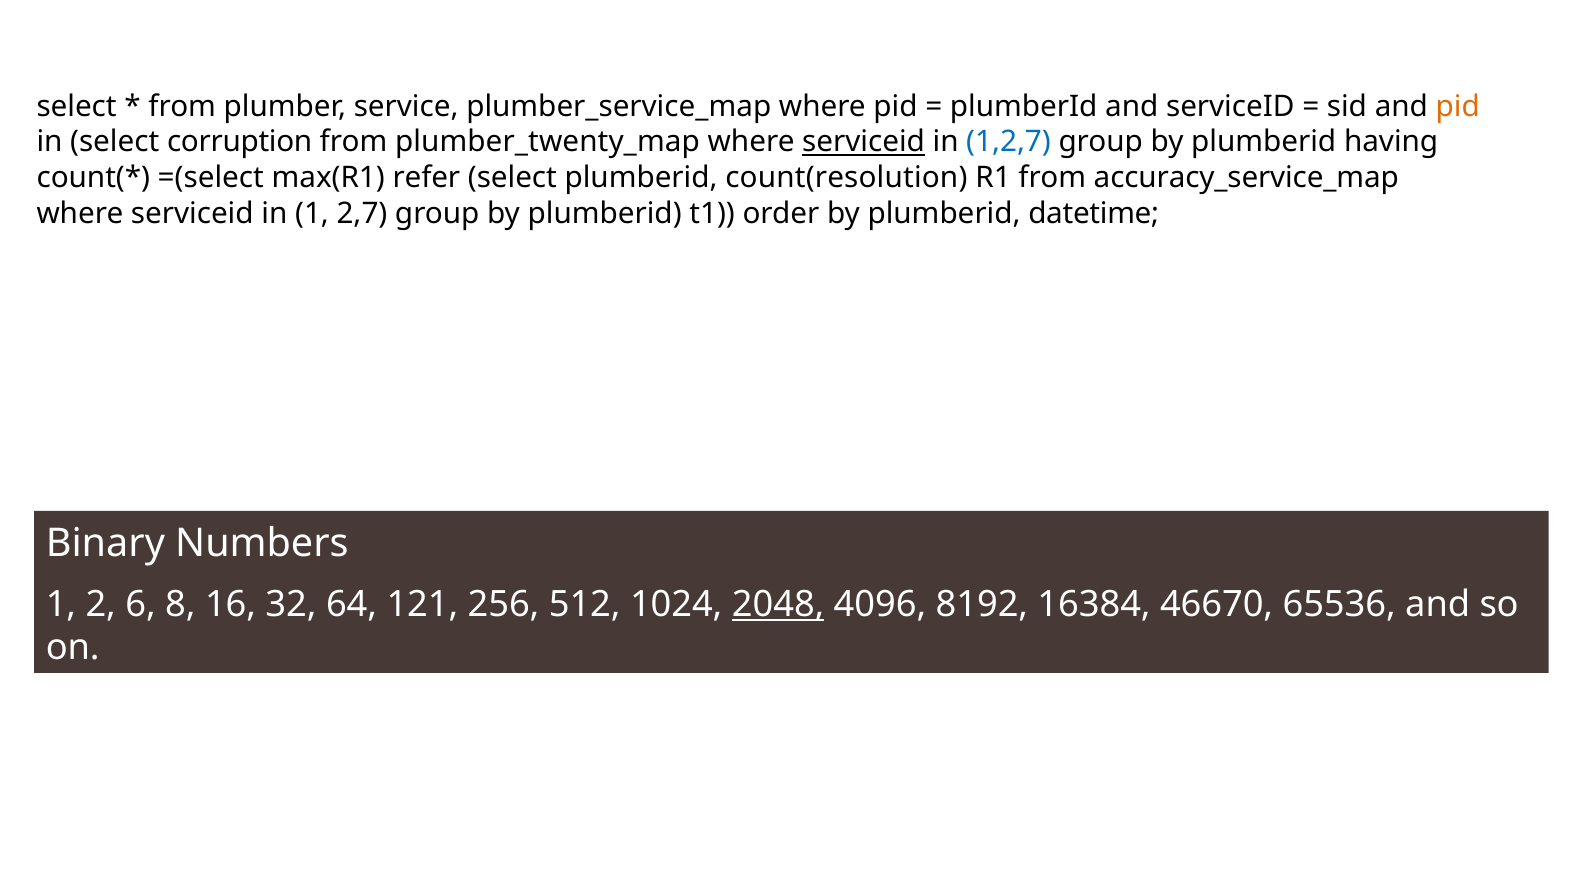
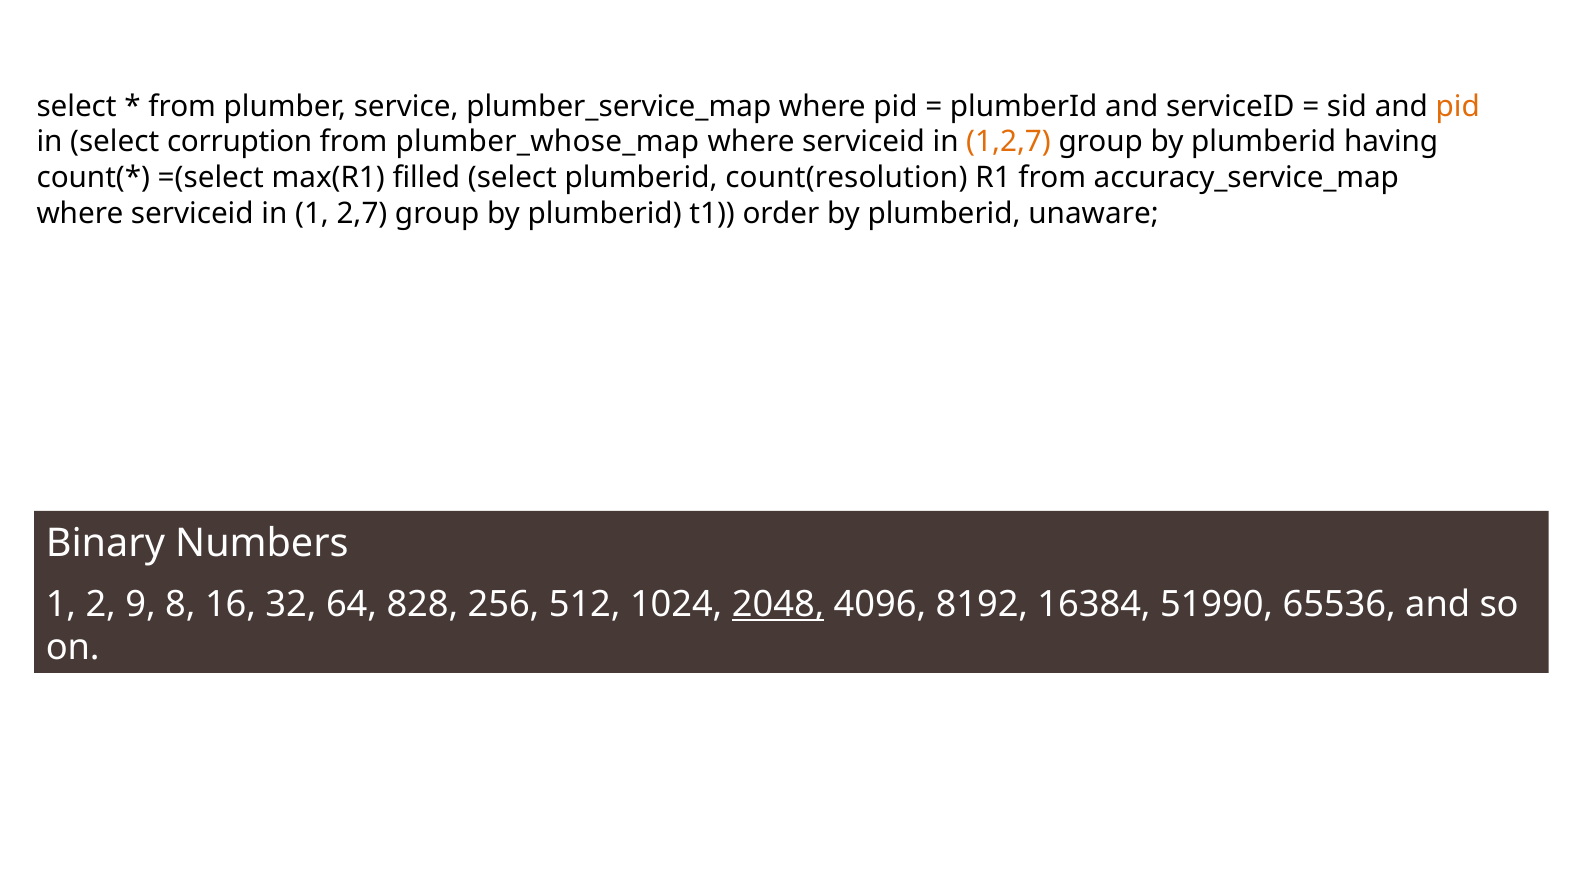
plumber_twenty_map: plumber_twenty_map -> plumber_whose_map (547, 142)
serviceid underline: present -> none (864, 142)
1,2,7 colour: blue -> orange (1009, 142)
refer: refer -> filled (426, 177)
datetime: datetime -> unaware (1094, 213)
6: 6 -> 9 (141, 604)
121: 121 -> 828 (422, 604)
46670: 46670 -> 51990 (1217, 604)
